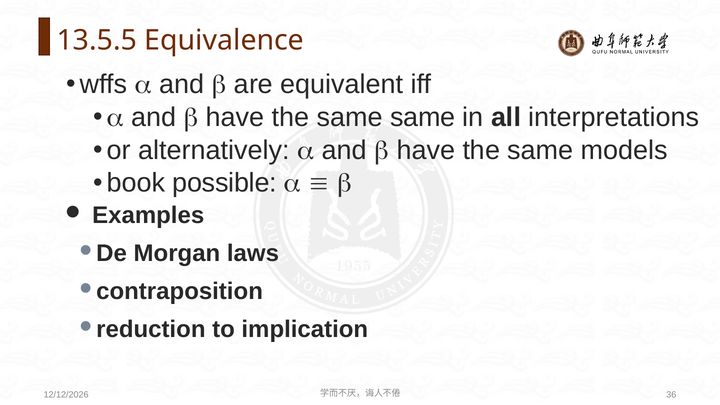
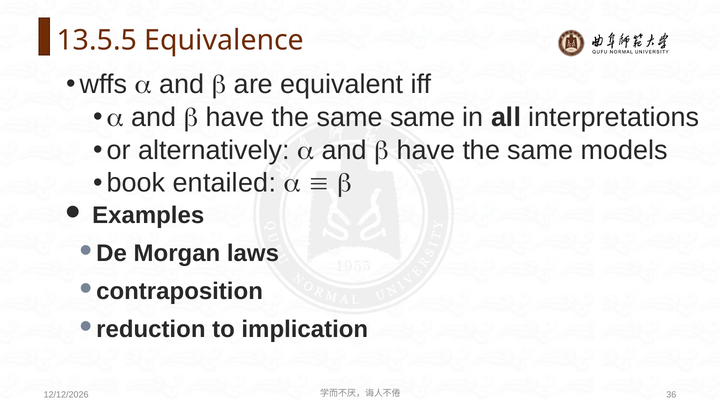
possible: possible -> entailed (224, 183)
